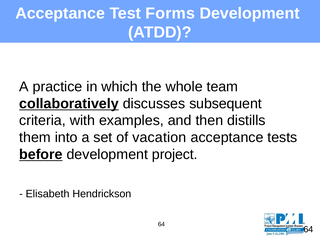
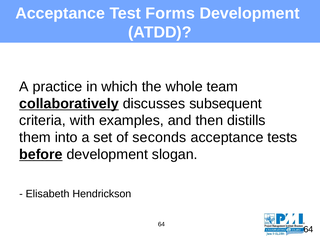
vacation: vacation -> seconds (159, 137)
project: project -> slogan (175, 154)
